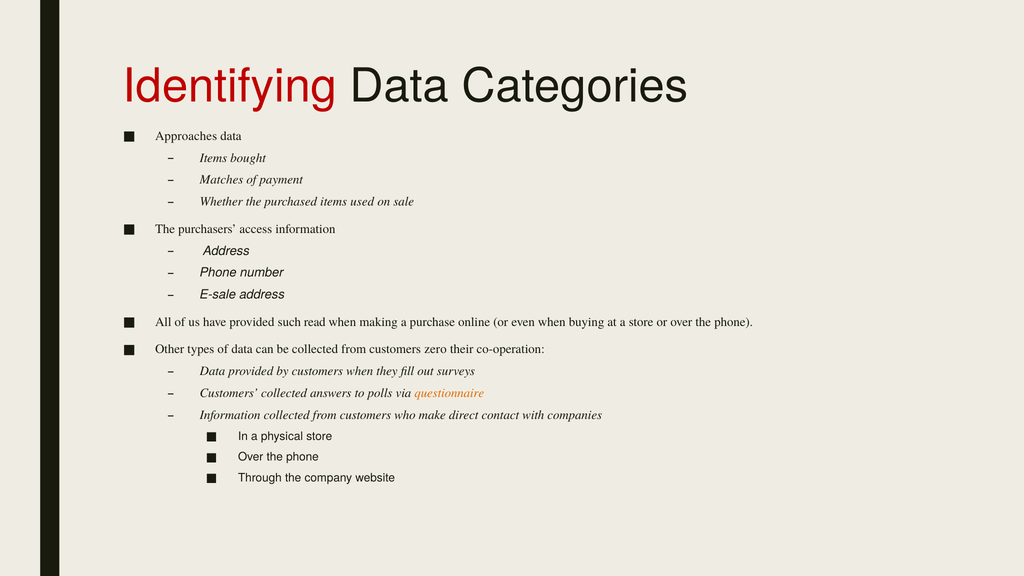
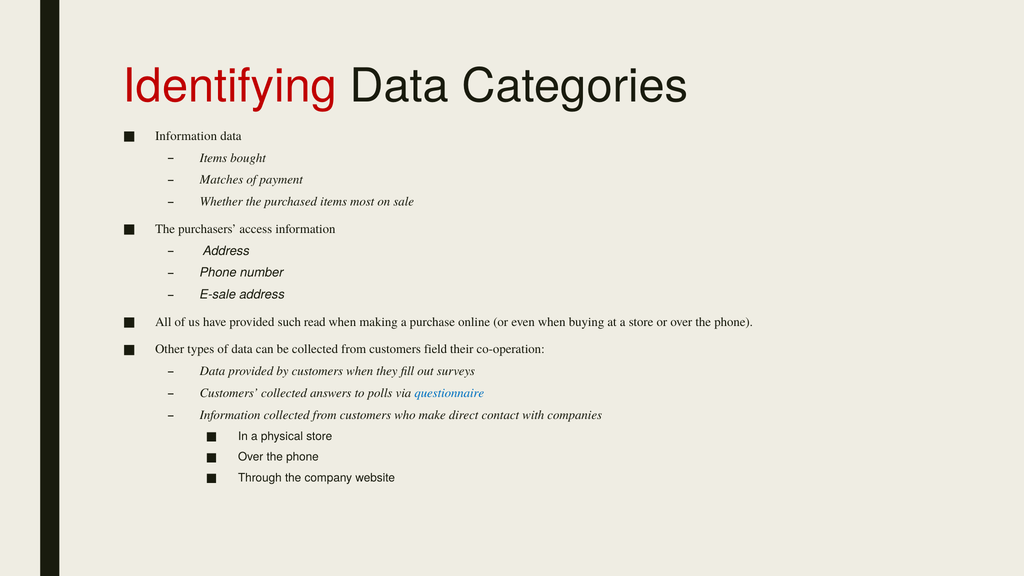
Approaches: Approaches -> Information (186, 136)
used: used -> most (362, 202)
zero: zero -> field (436, 349)
questionnaire colour: orange -> blue (449, 393)
